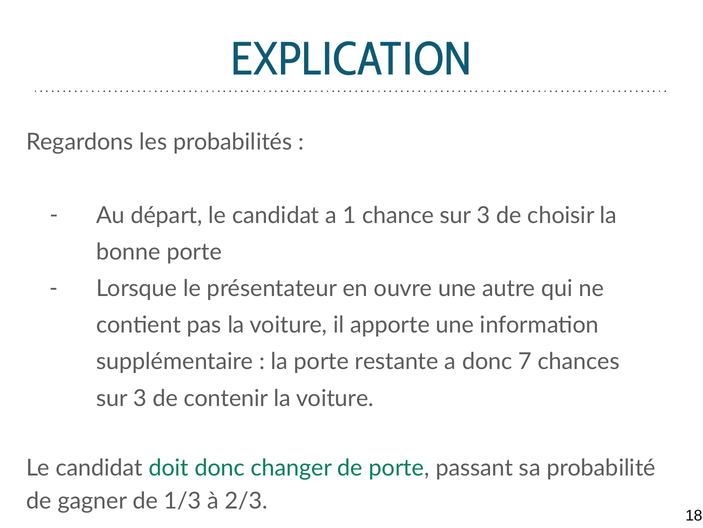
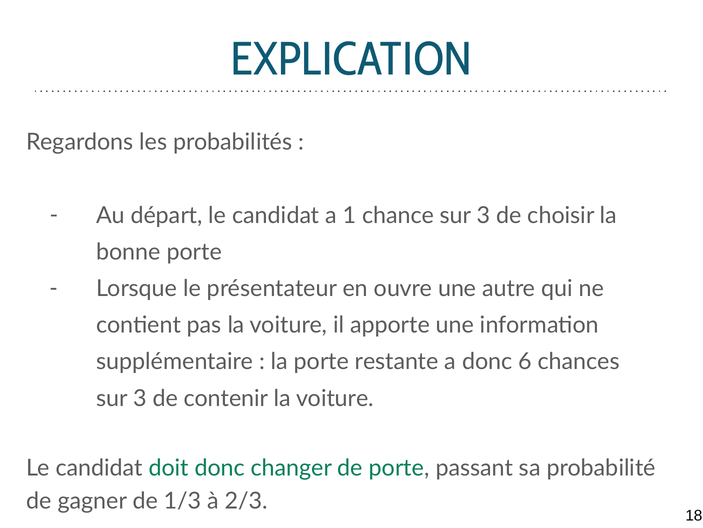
7: 7 -> 6 (525, 362)
